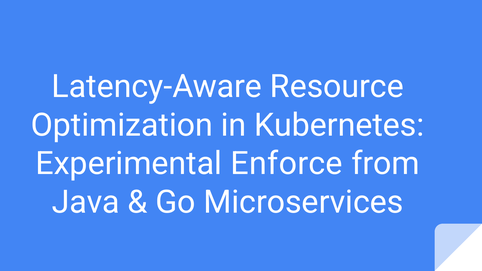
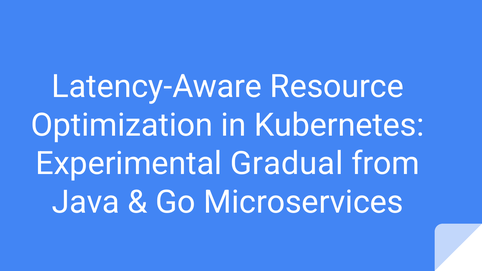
Enforce: Enforce -> Gradual (287, 164)
